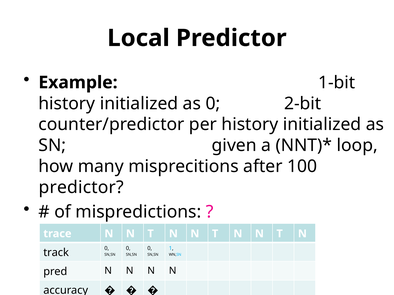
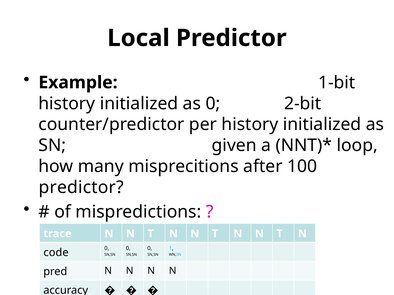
track: track -> code (56, 253)
